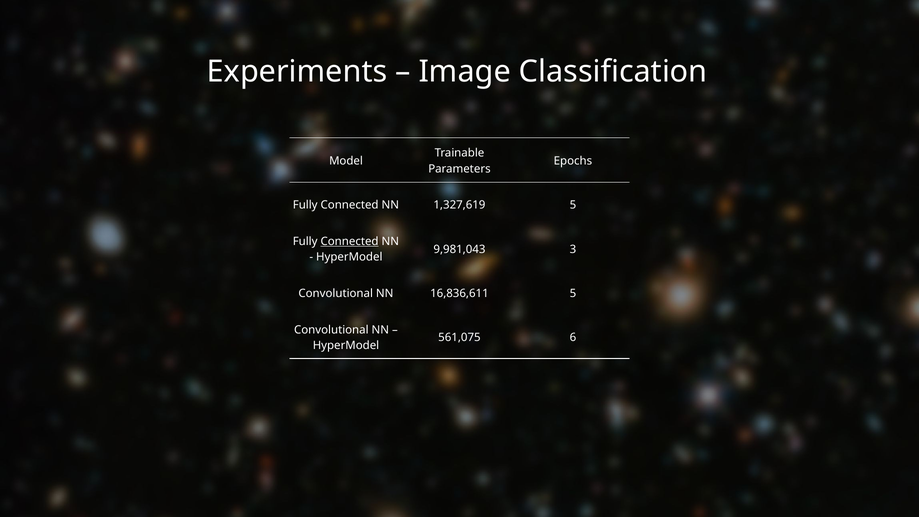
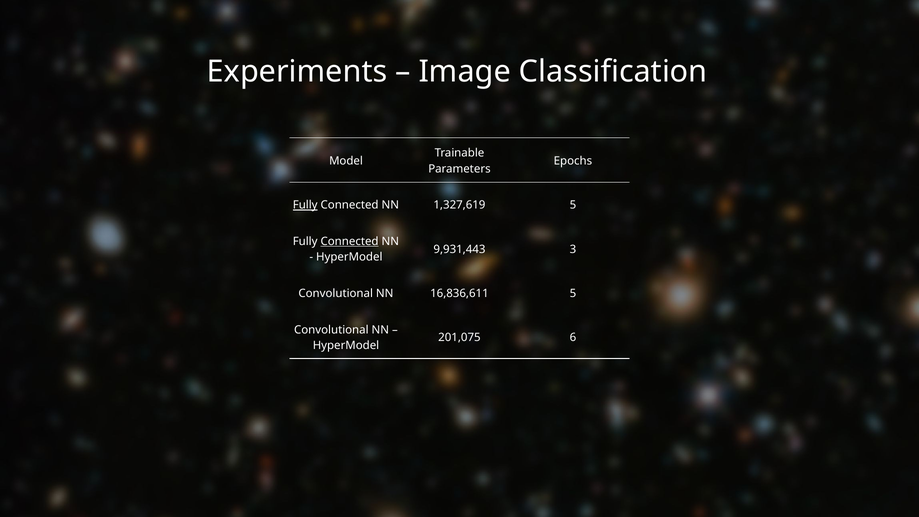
Fully underline: none -> present (305, 205)
9,981,043: 9,981,043 -> 9,931,443 (459, 249)
561,075: 561,075 -> 201,075 (459, 338)
